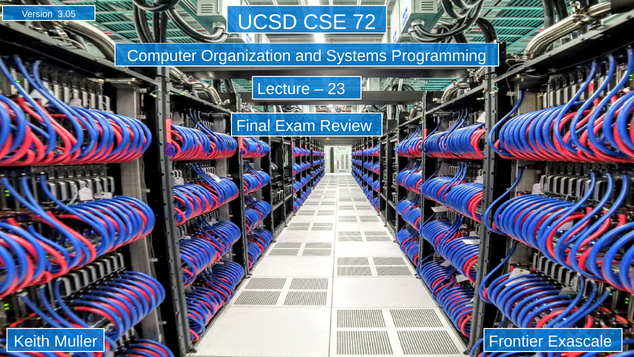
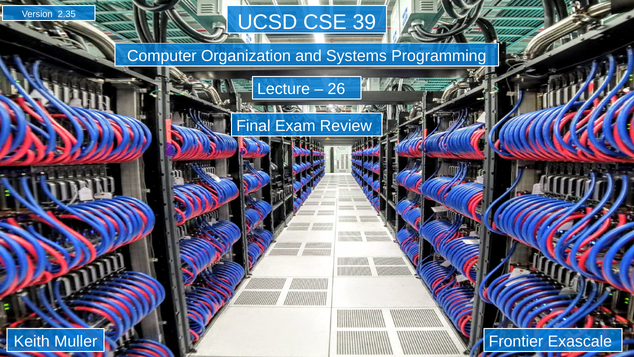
3.05: 3.05 -> 2.35 (67, 14)
72: 72 -> 39 (364, 22)
23: 23 -> 26 (336, 89)
